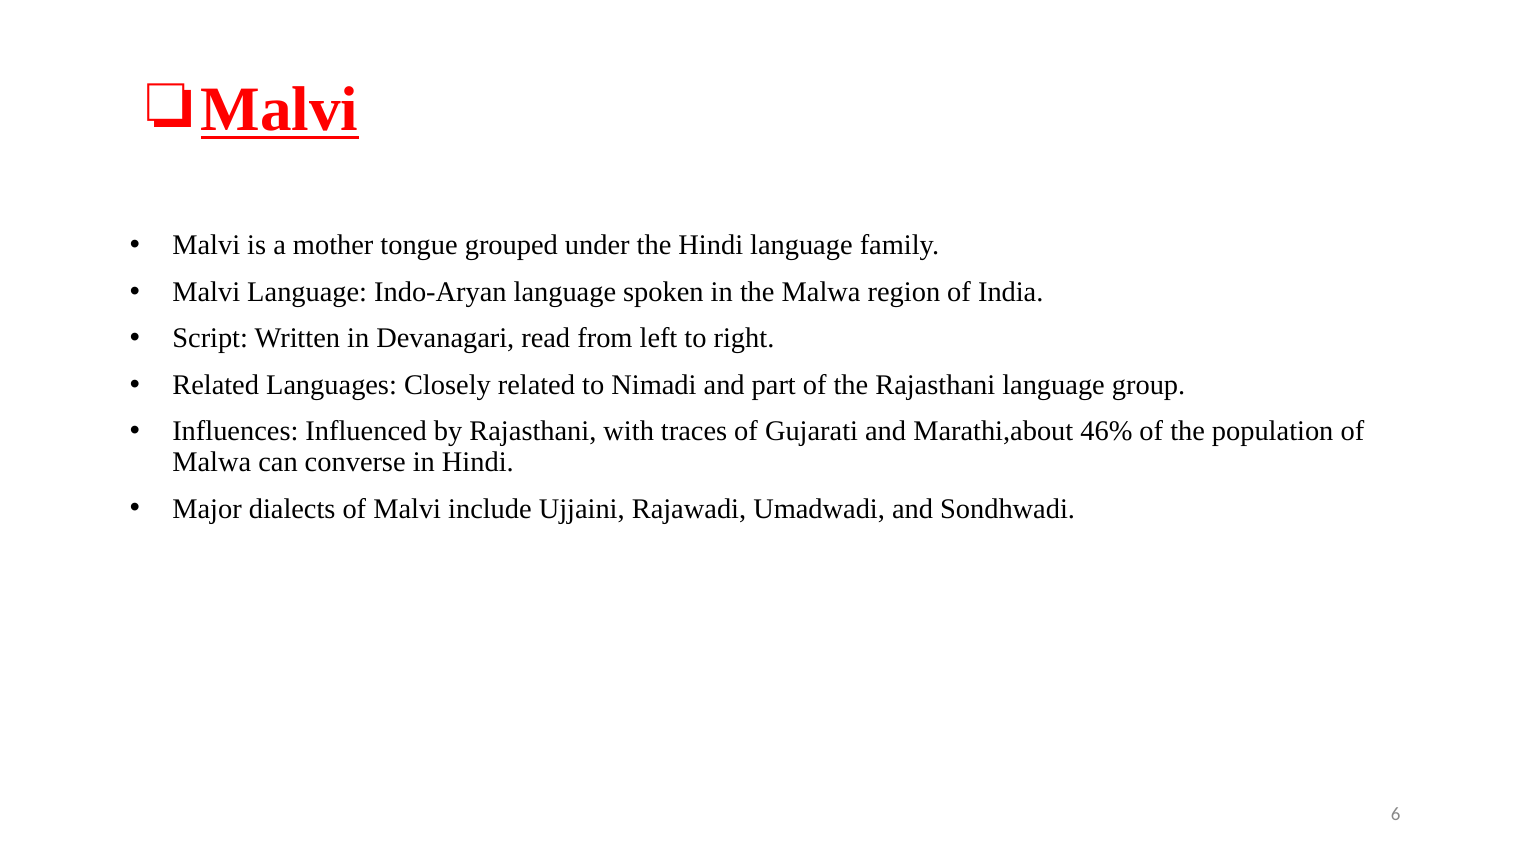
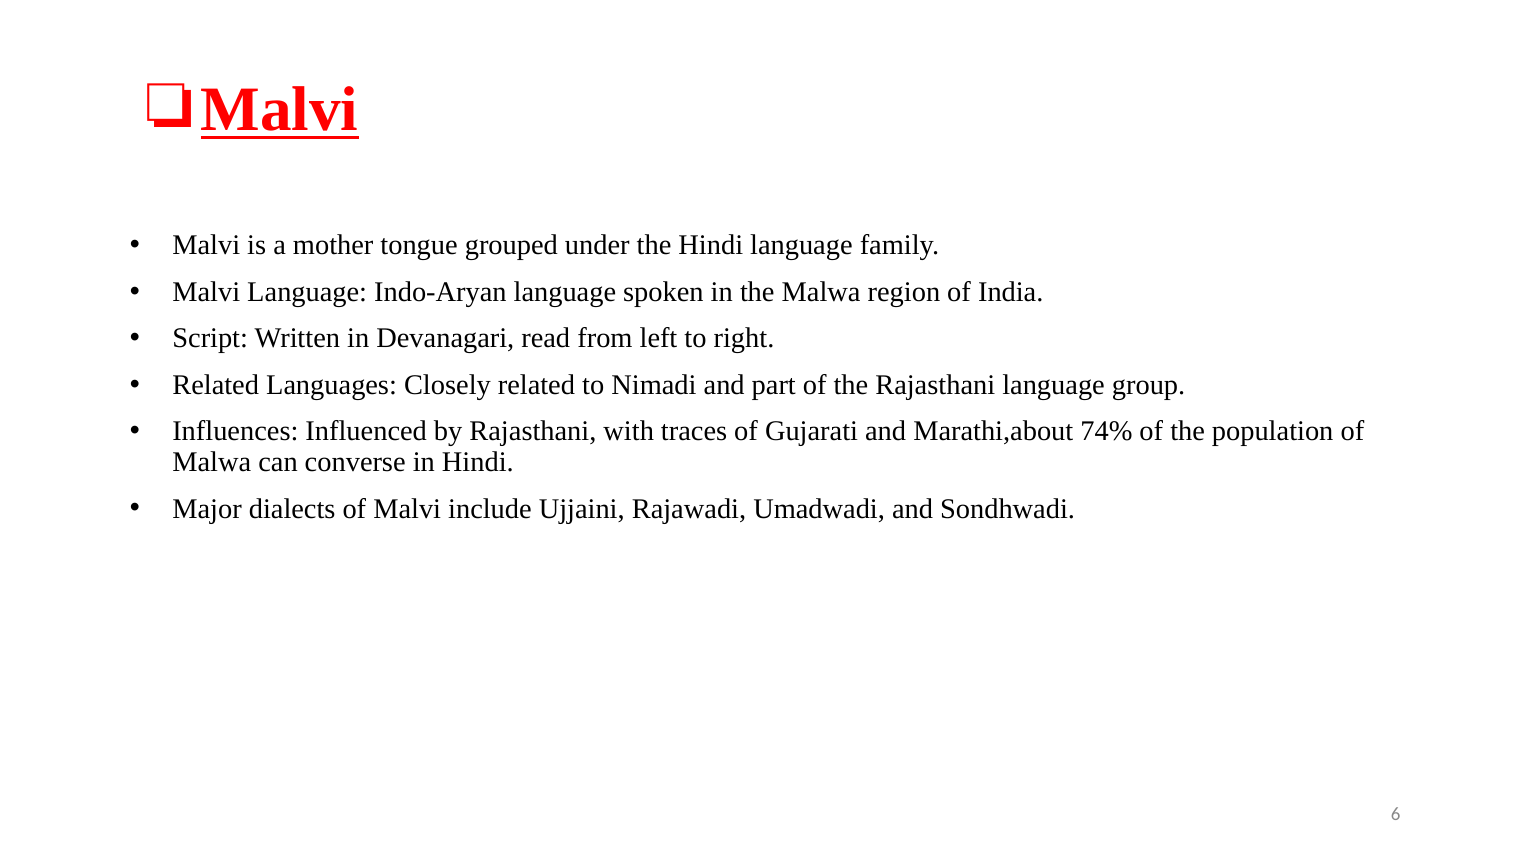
46%: 46% -> 74% (1106, 431)
